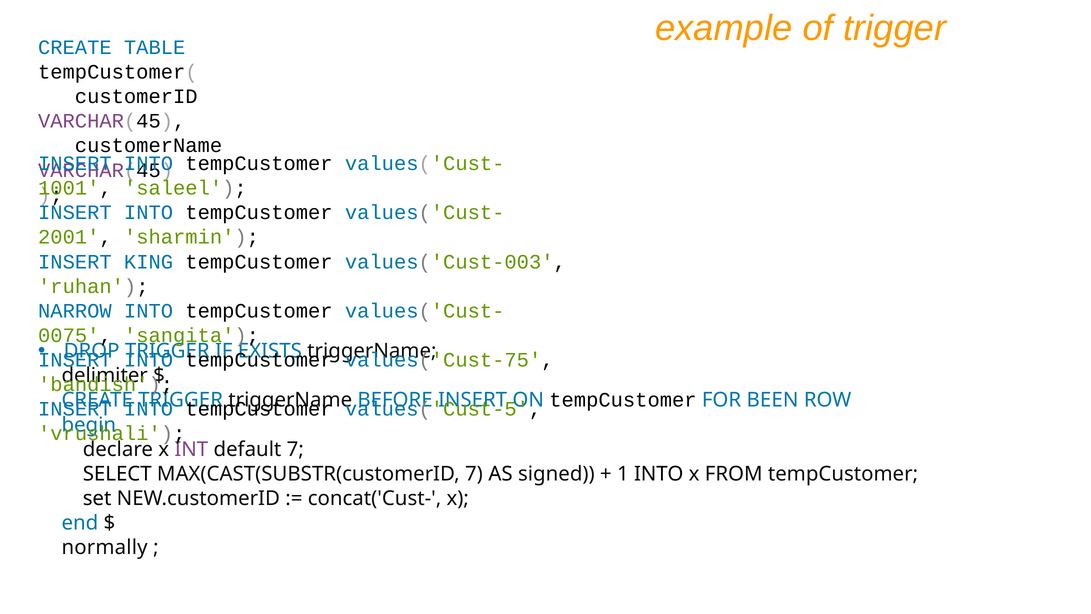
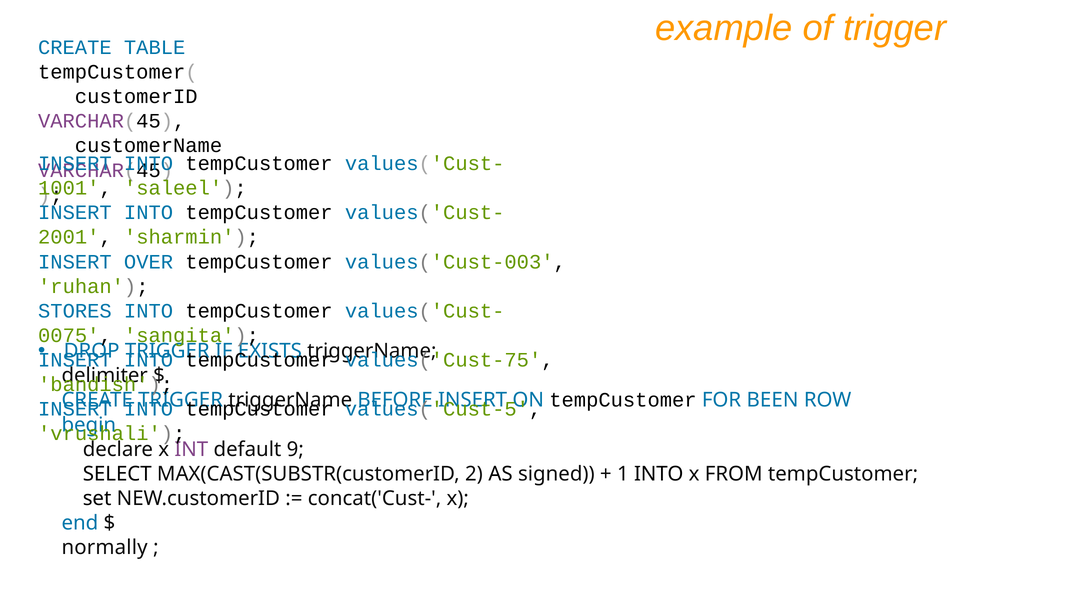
KING: KING -> OVER (149, 262)
NARROW: NARROW -> STORES (75, 311)
default 7: 7 -> 9 (295, 449)
MAX(CAST(SUBSTR(customerID 7: 7 -> 2 (474, 474)
